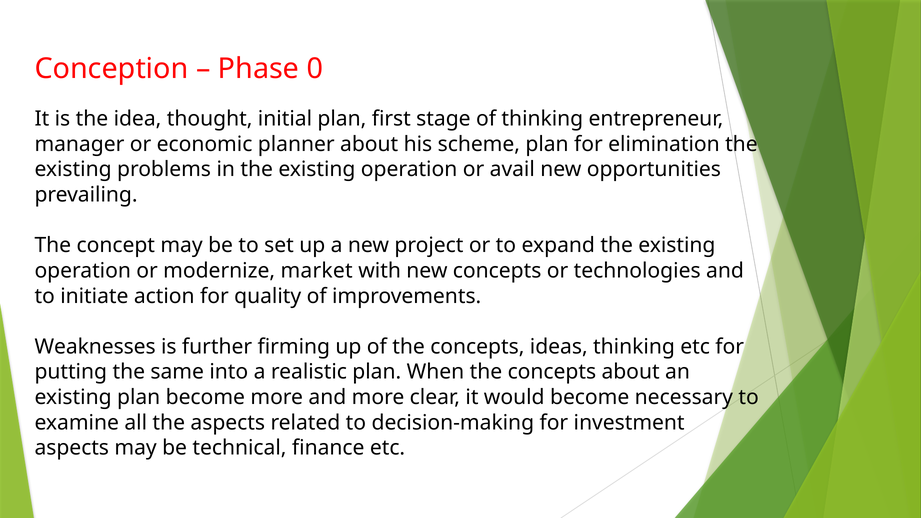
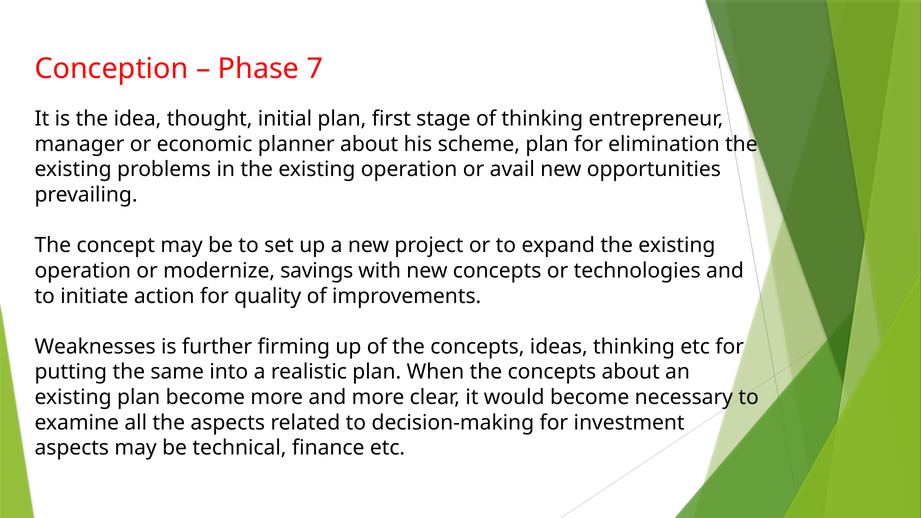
0: 0 -> 7 (315, 69)
market: market -> savings (317, 271)
